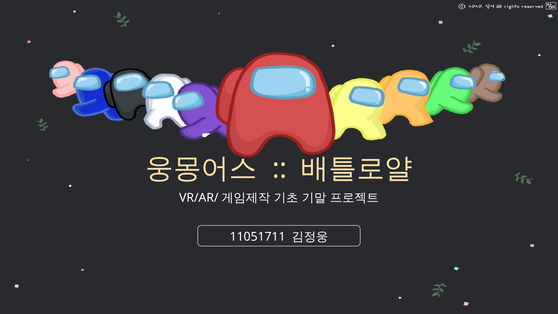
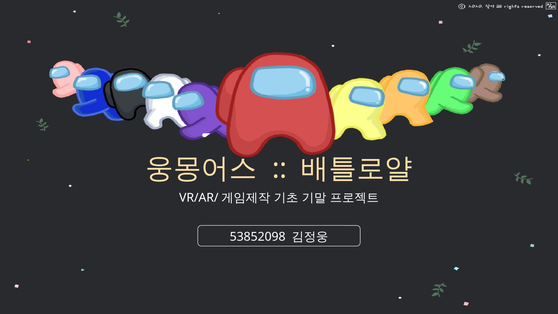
11051711: 11051711 -> 53852098 (258, 237)
